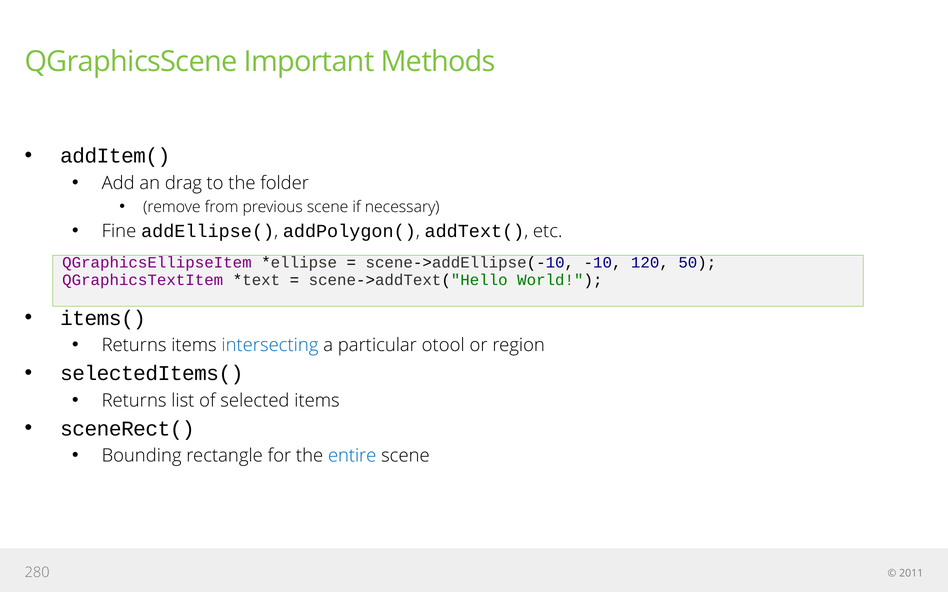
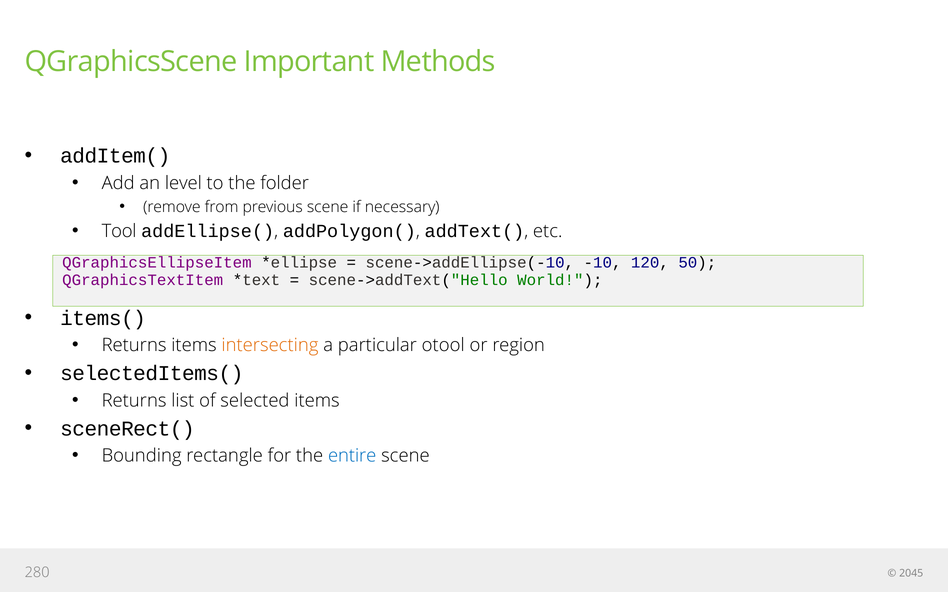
drag: drag -> level (183, 183)
Fine: Fine -> Tool (119, 231)
intersecting colour: blue -> orange (270, 346)
2011: 2011 -> 2045 (911, 574)
